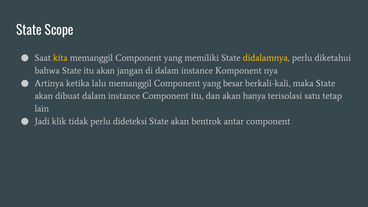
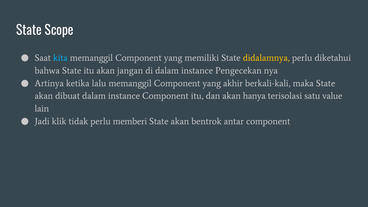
kita colour: yellow -> light blue (60, 58)
Komponent: Komponent -> Pengecekan (238, 71)
besar: besar -> akhir (233, 83)
tetap: tetap -> value (332, 96)
dideteksi: dideteksi -> memberi (130, 121)
